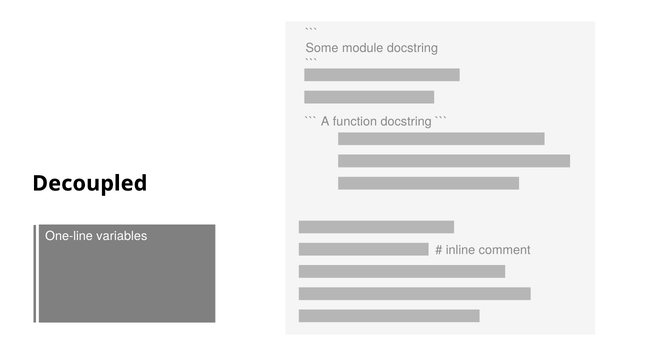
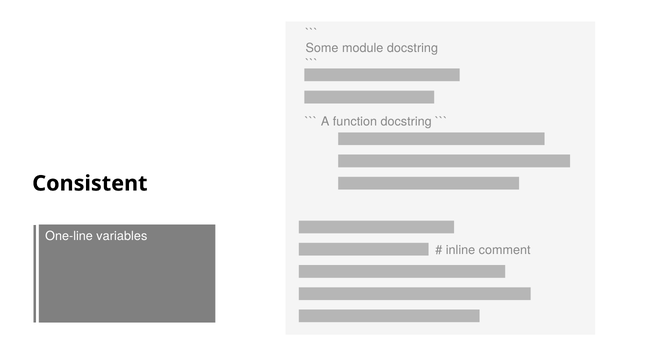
Decoupled: Decoupled -> Consistent (90, 184)
